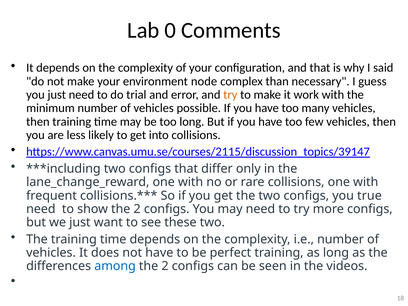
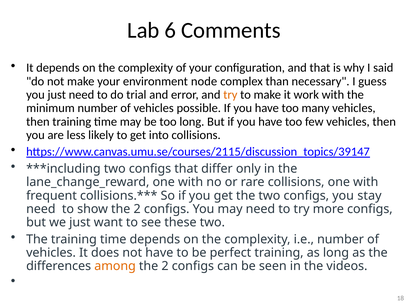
0: 0 -> 6 (170, 30)
true: true -> stay (369, 196)
among colour: blue -> orange (115, 266)
